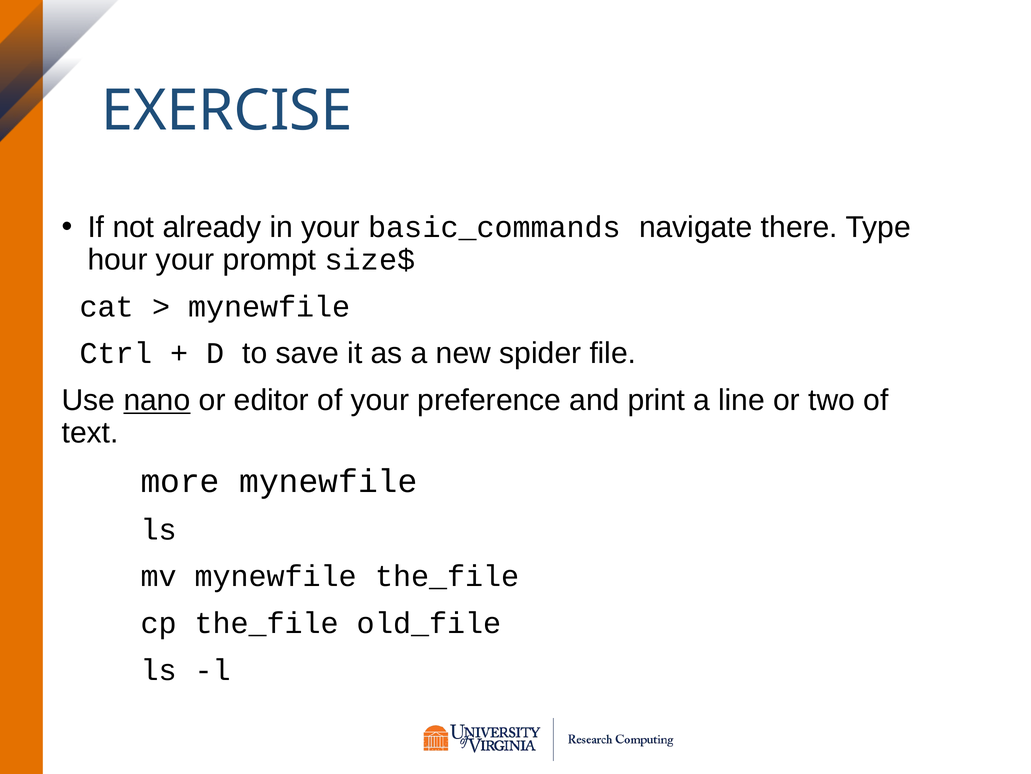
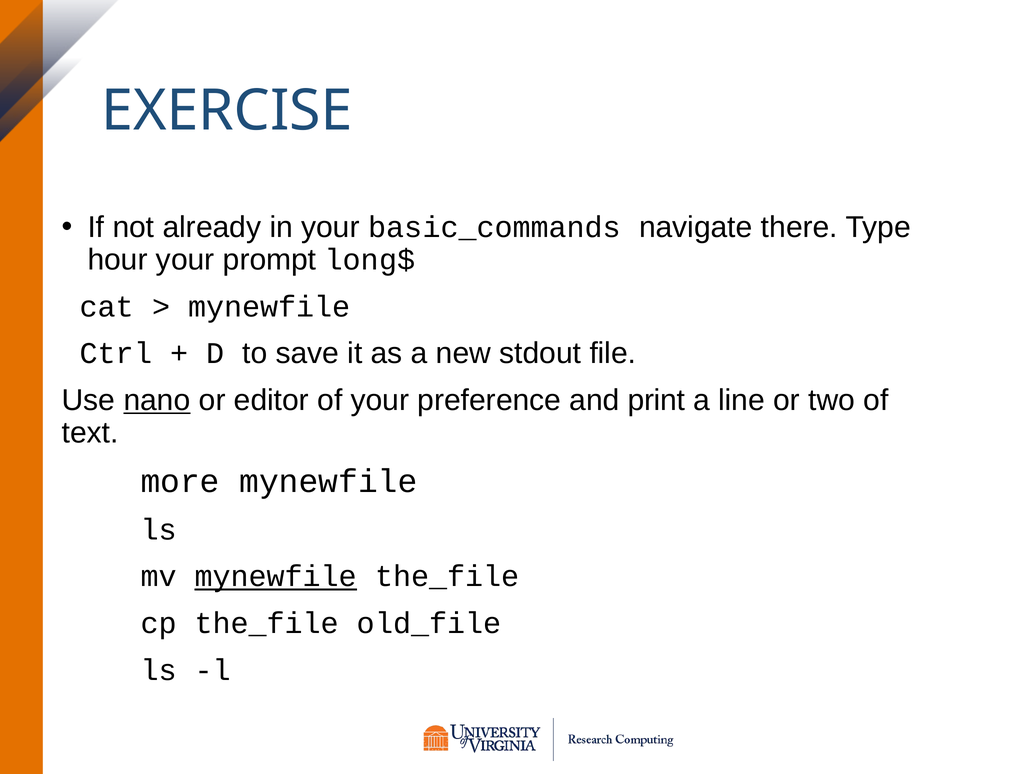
size$: size$ -> long$ (370, 260)
spider: spider -> stdout (540, 353)
mynewfile underline: none -> present (276, 576)
